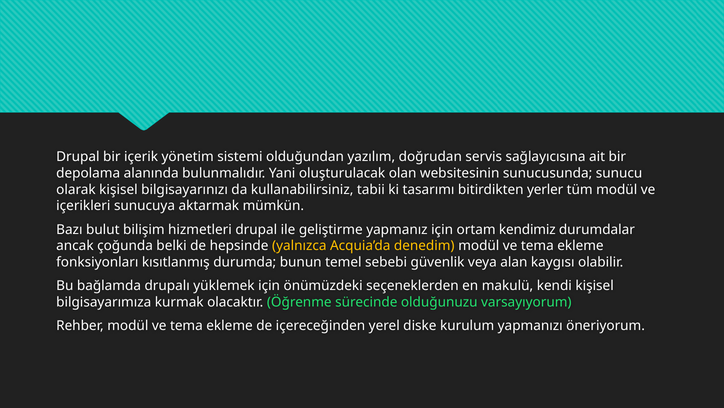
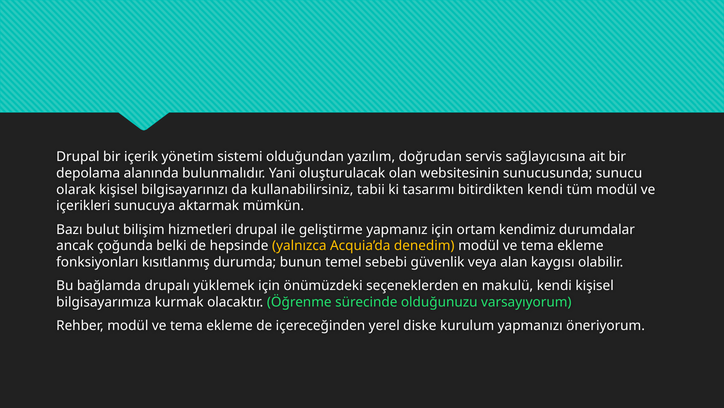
bitirdikten yerler: yerler -> kendi (545, 189)
